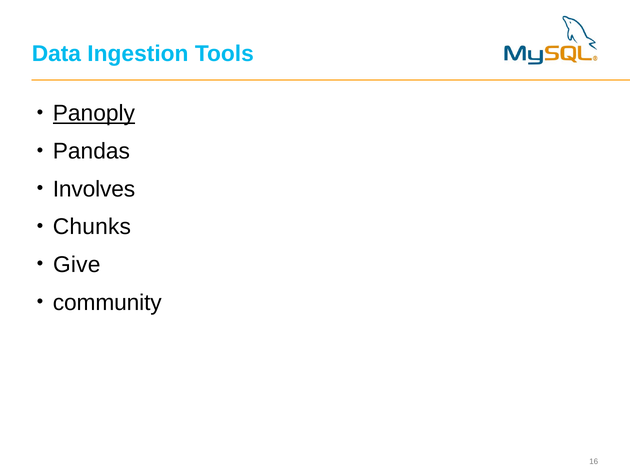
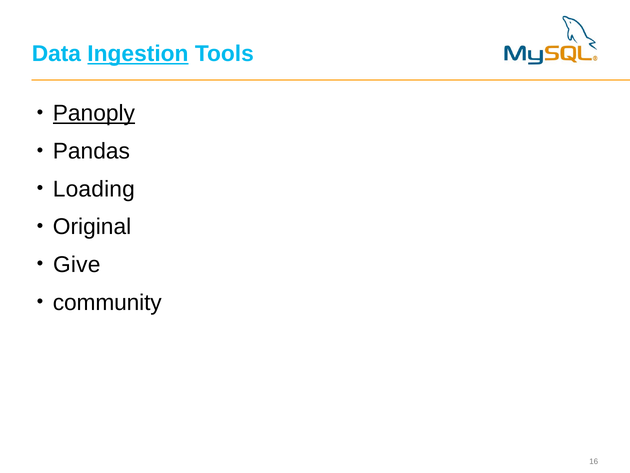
Ingestion underline: none -> present (138, 54)
Involves: Involves -> Loading (94, 189)
Chunks: Chunks -> Original (92, 227)
